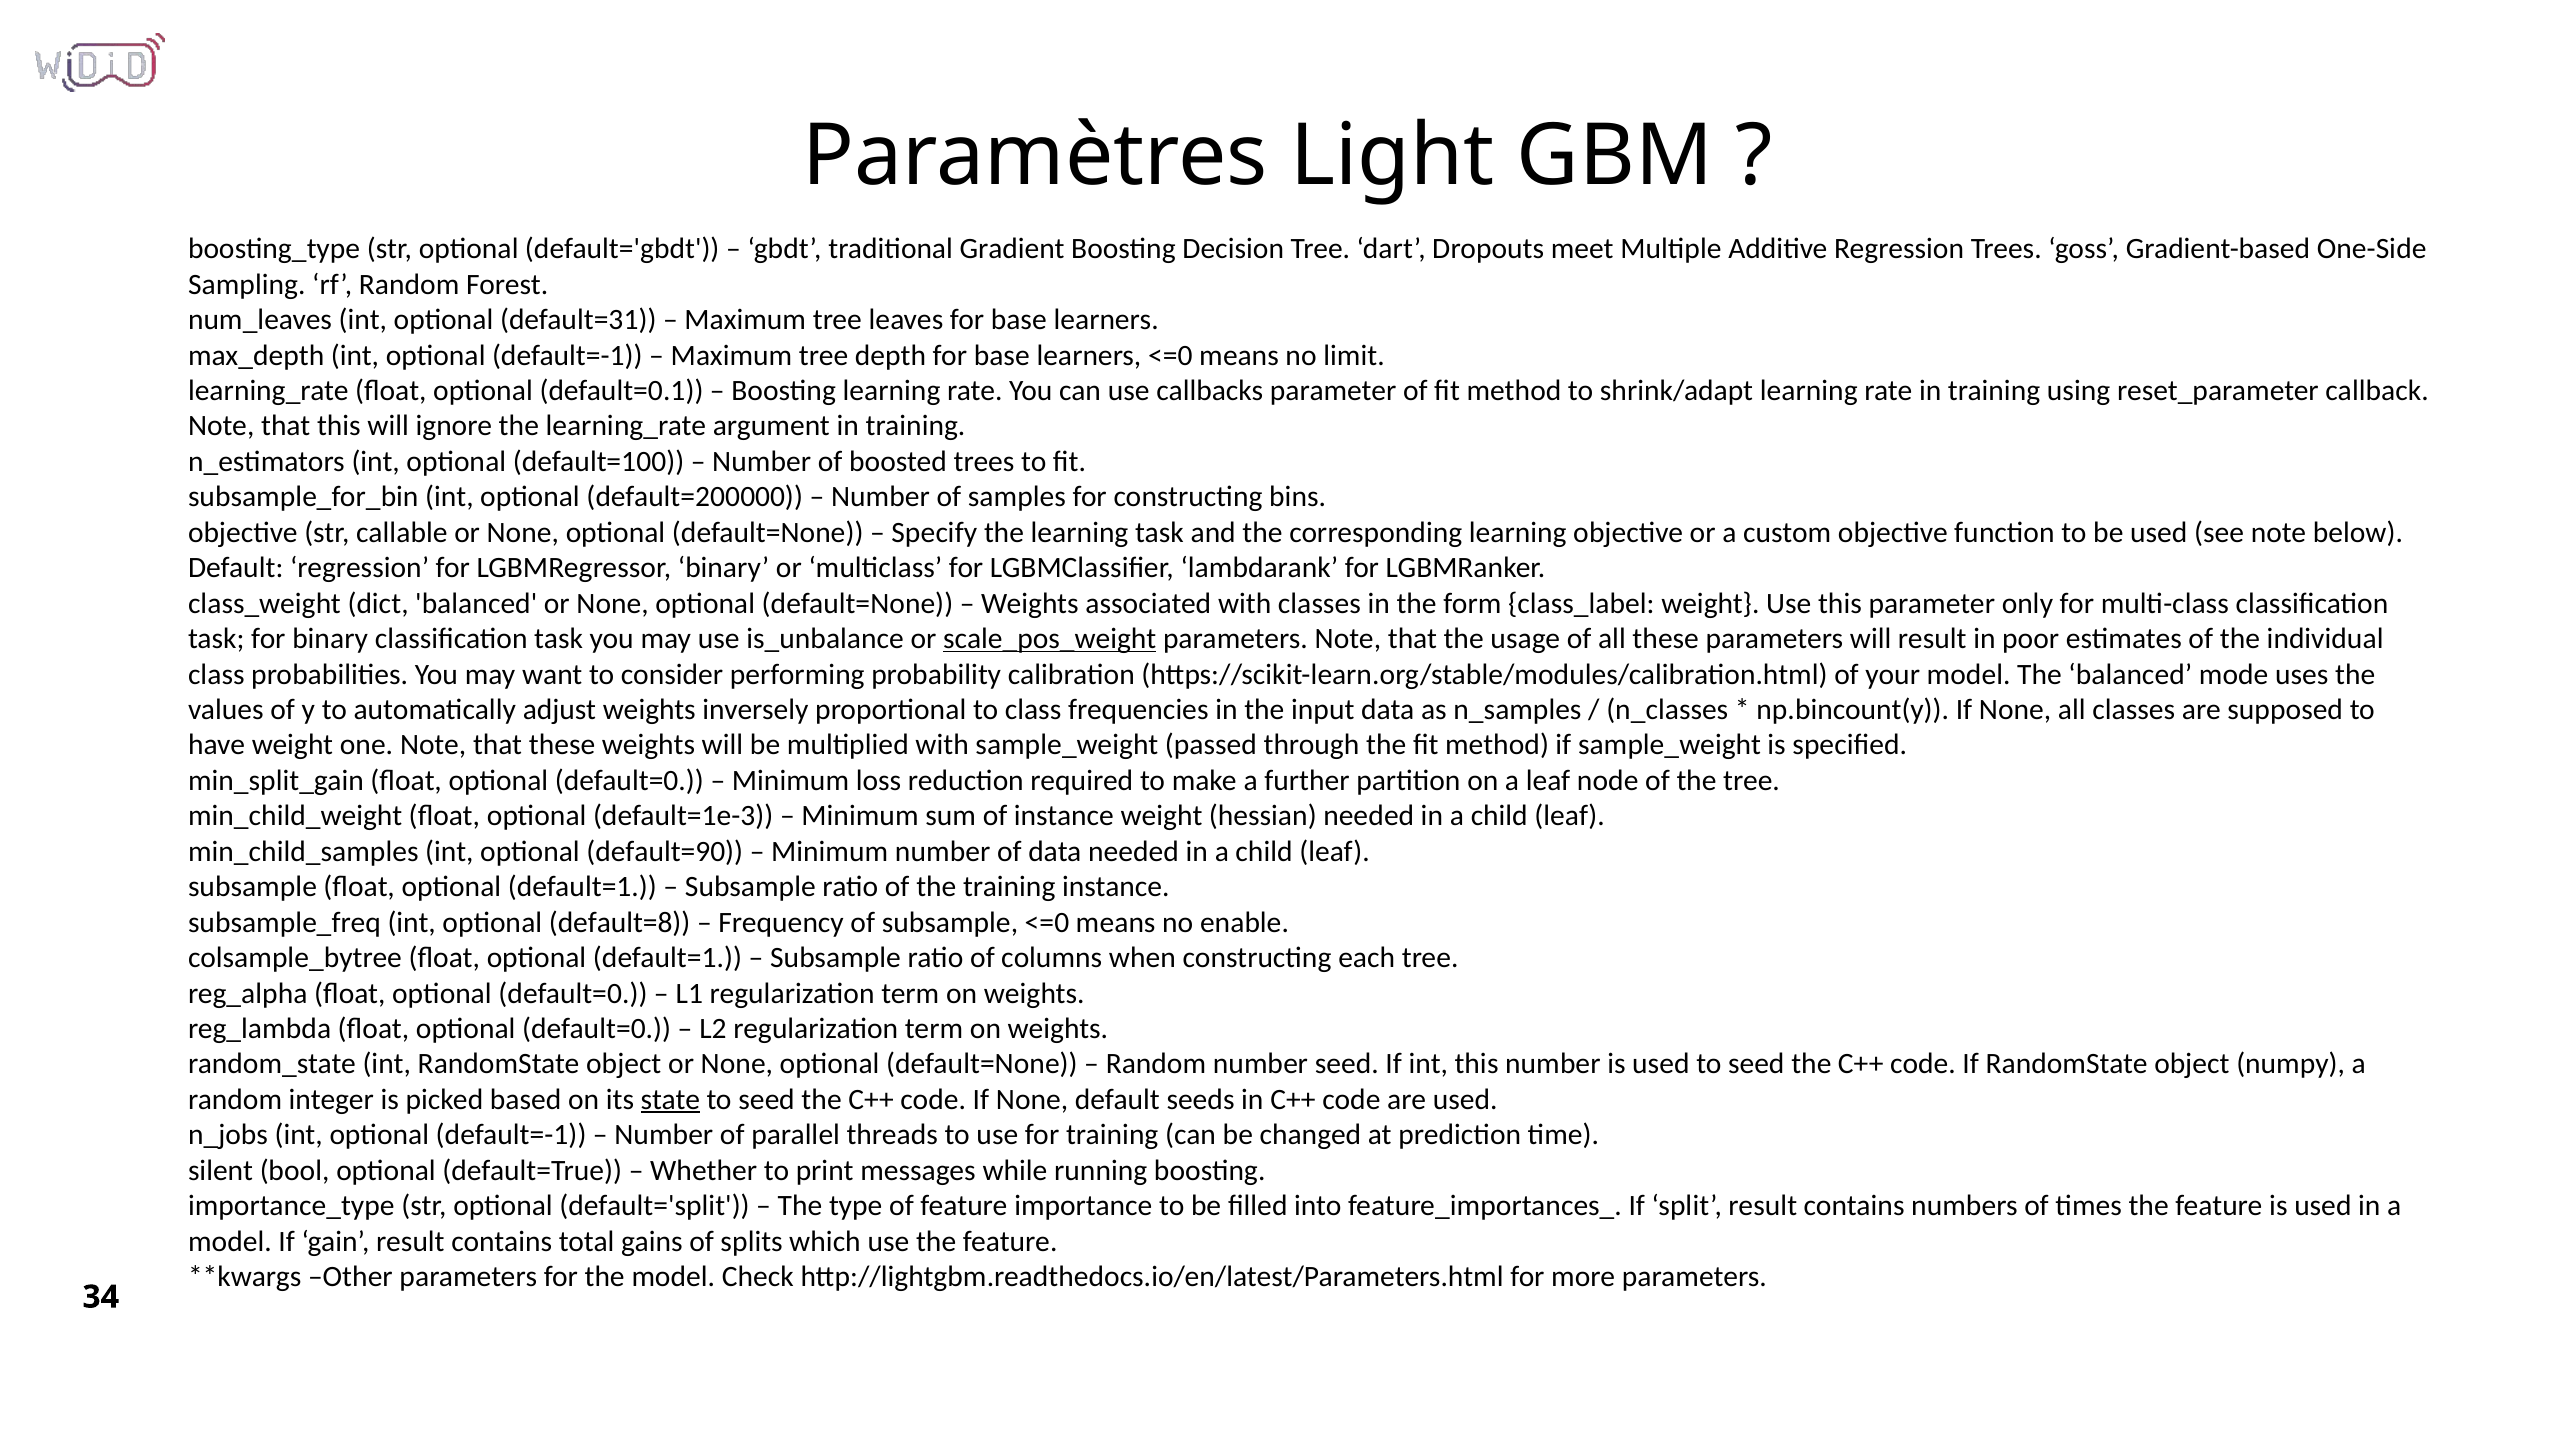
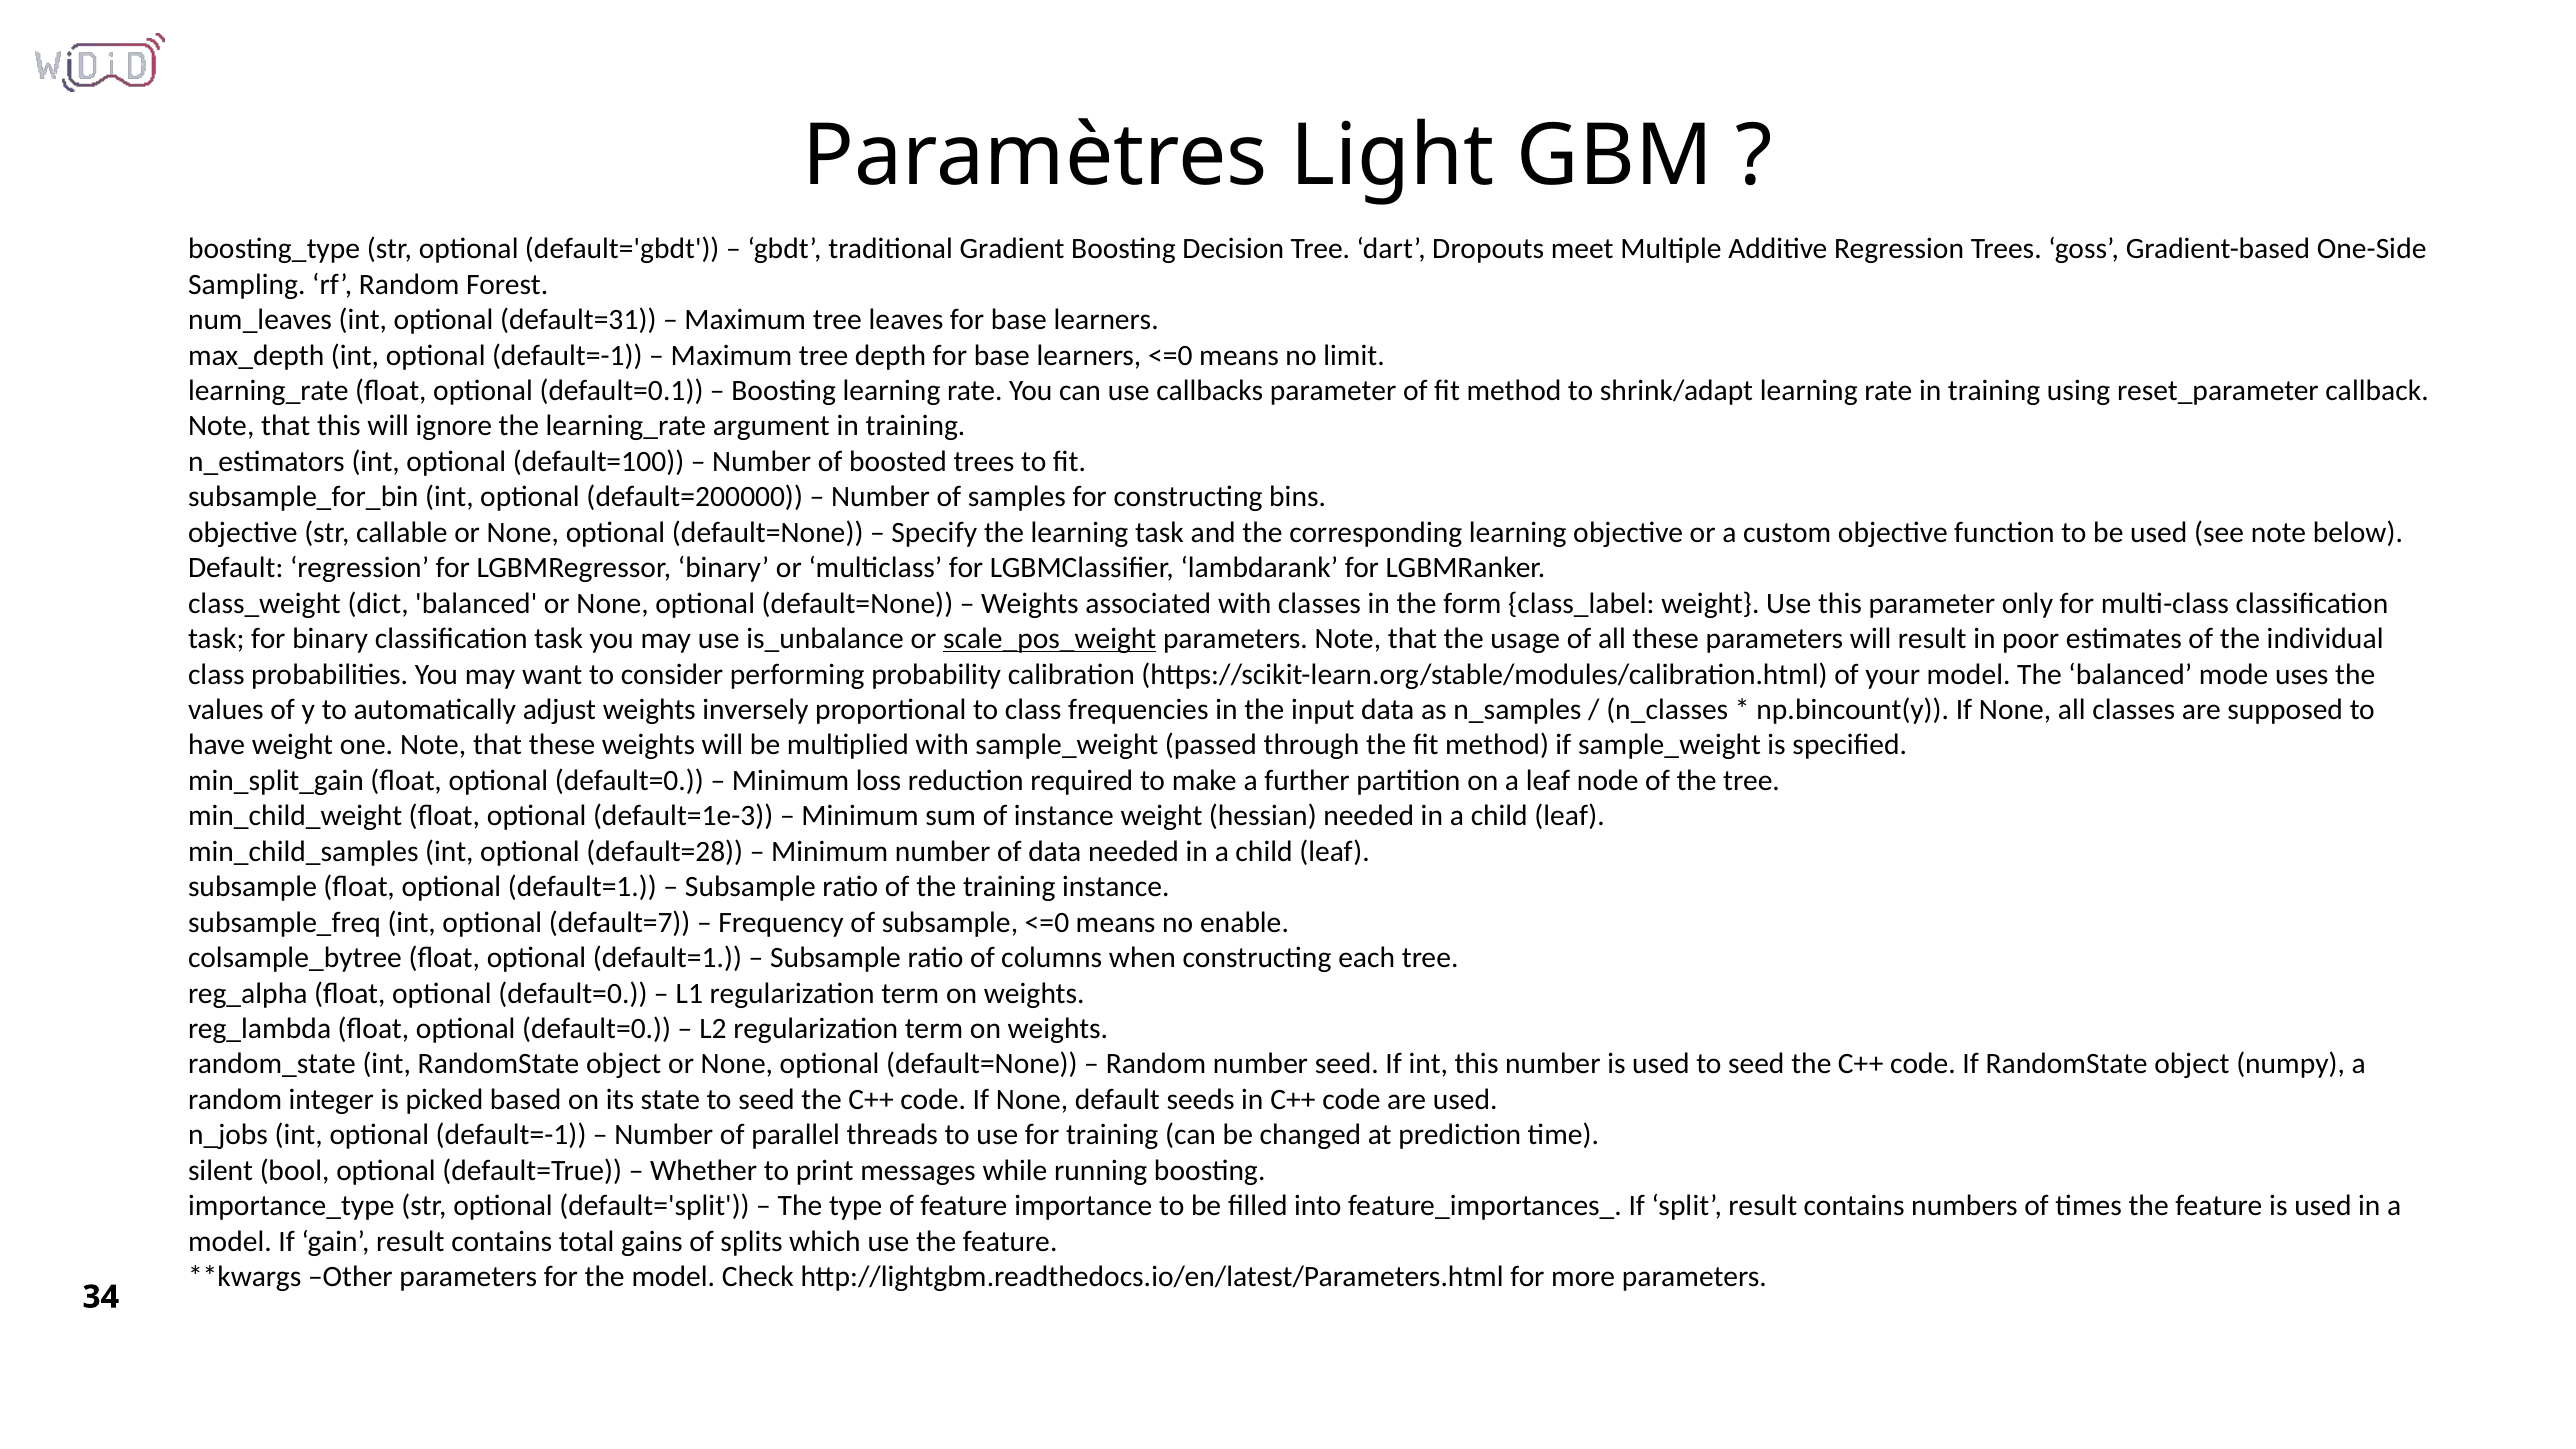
default=90: default=90 -> default=28 (665, 852)
default=8: default=8 -> default=7 (620, 922)
state underline: present -> none (670, 1100)
